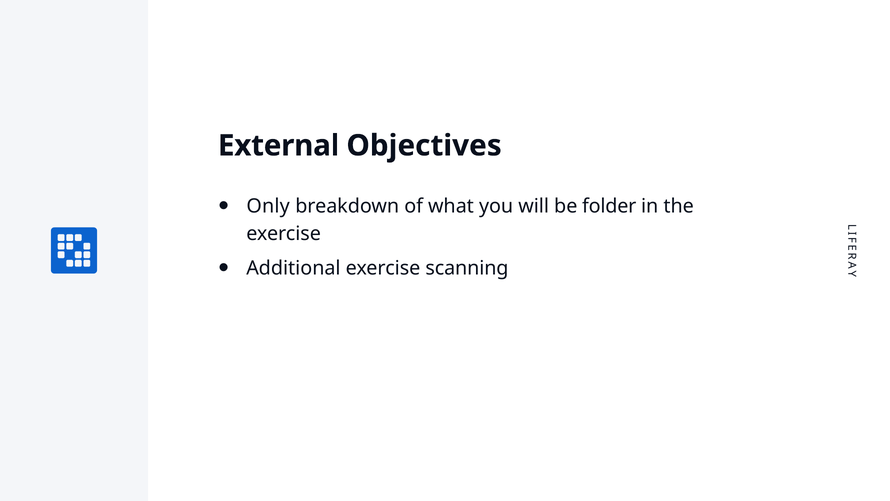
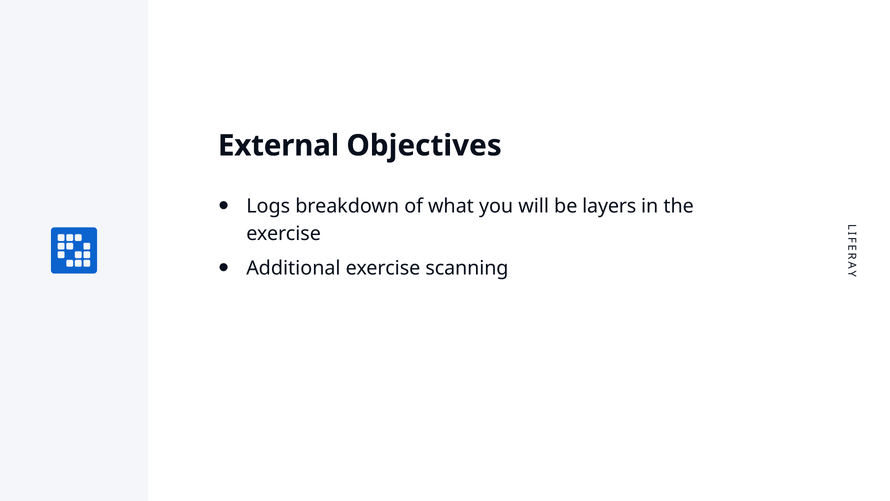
Only: Only -> Logs (268, 206)
folder: folder -> layers (609, 206)
